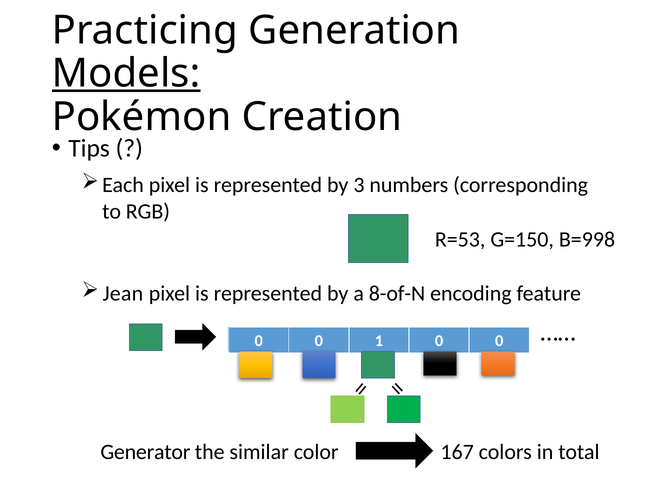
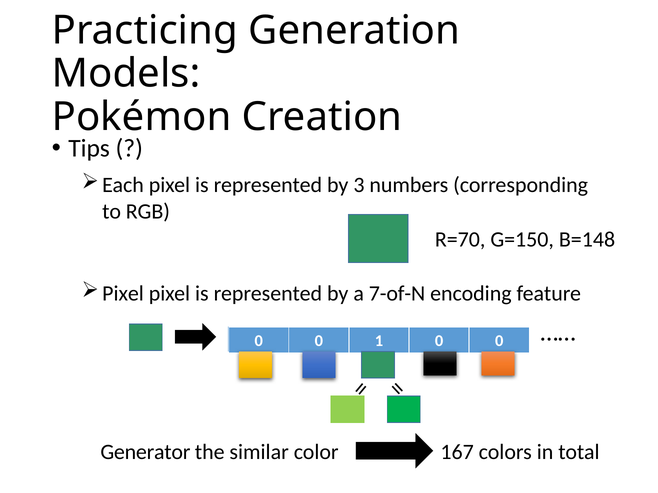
Models underline: present -> none (126, 74)
R=53: R=53 -> R=70 (460, 240)
B=998: B=998 -> B=148 (587, 240)
Jean: Jean -> Pixel (123, 294)
8-of-N: 8-of-N -> 7-of-N (397, 294)
